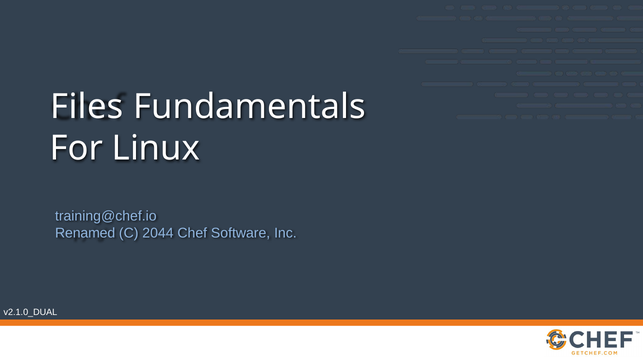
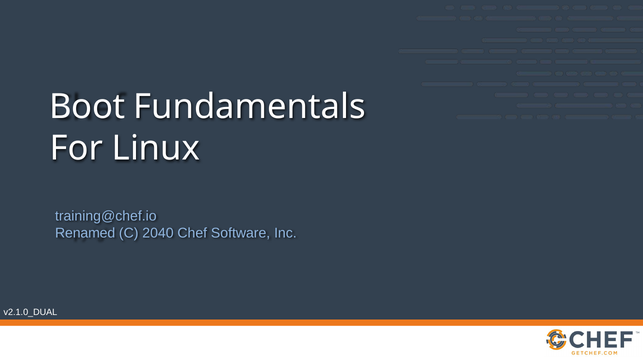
Files: Files -> Boot (87, 107)
2044: 2044 -> 2040 (158, 233)
